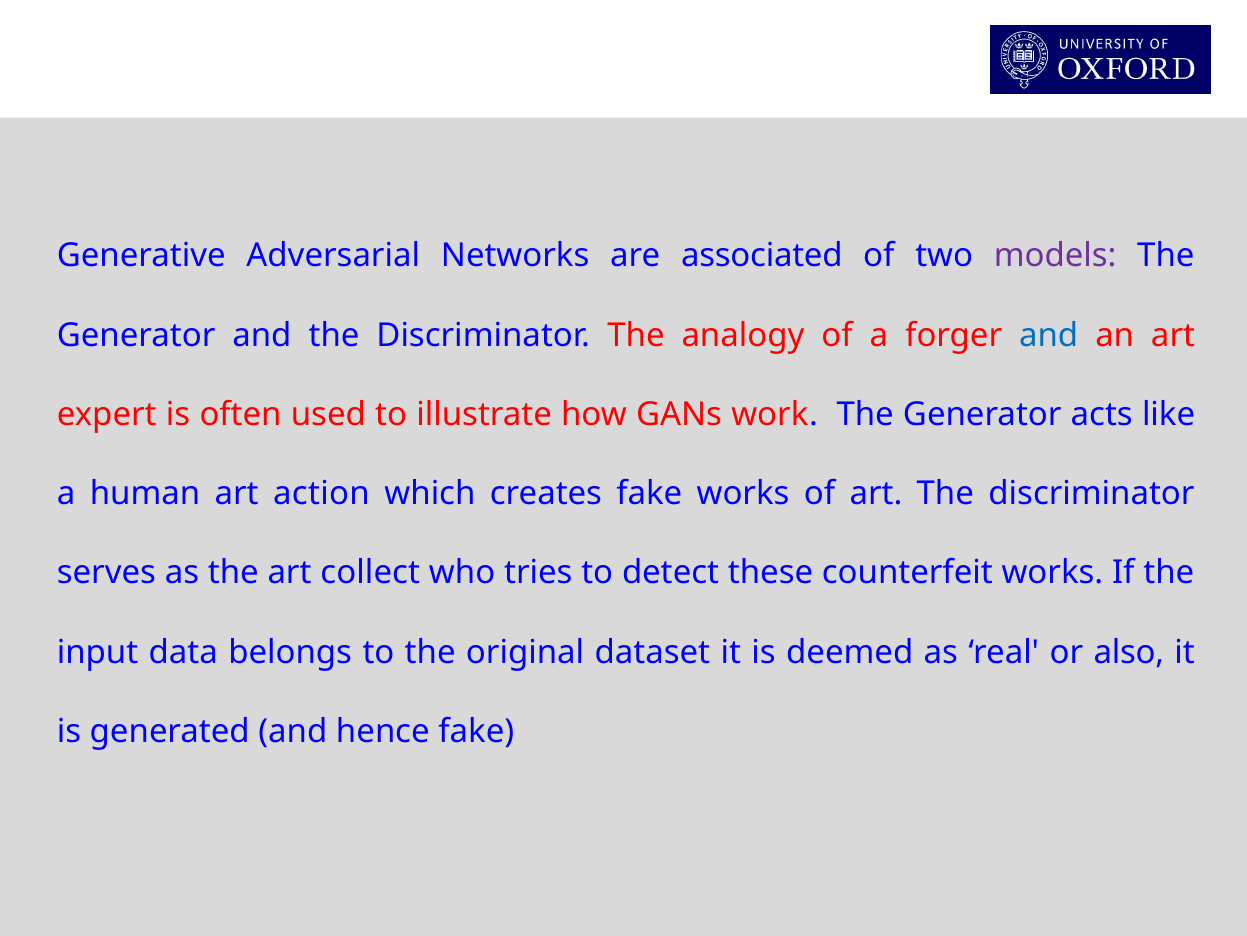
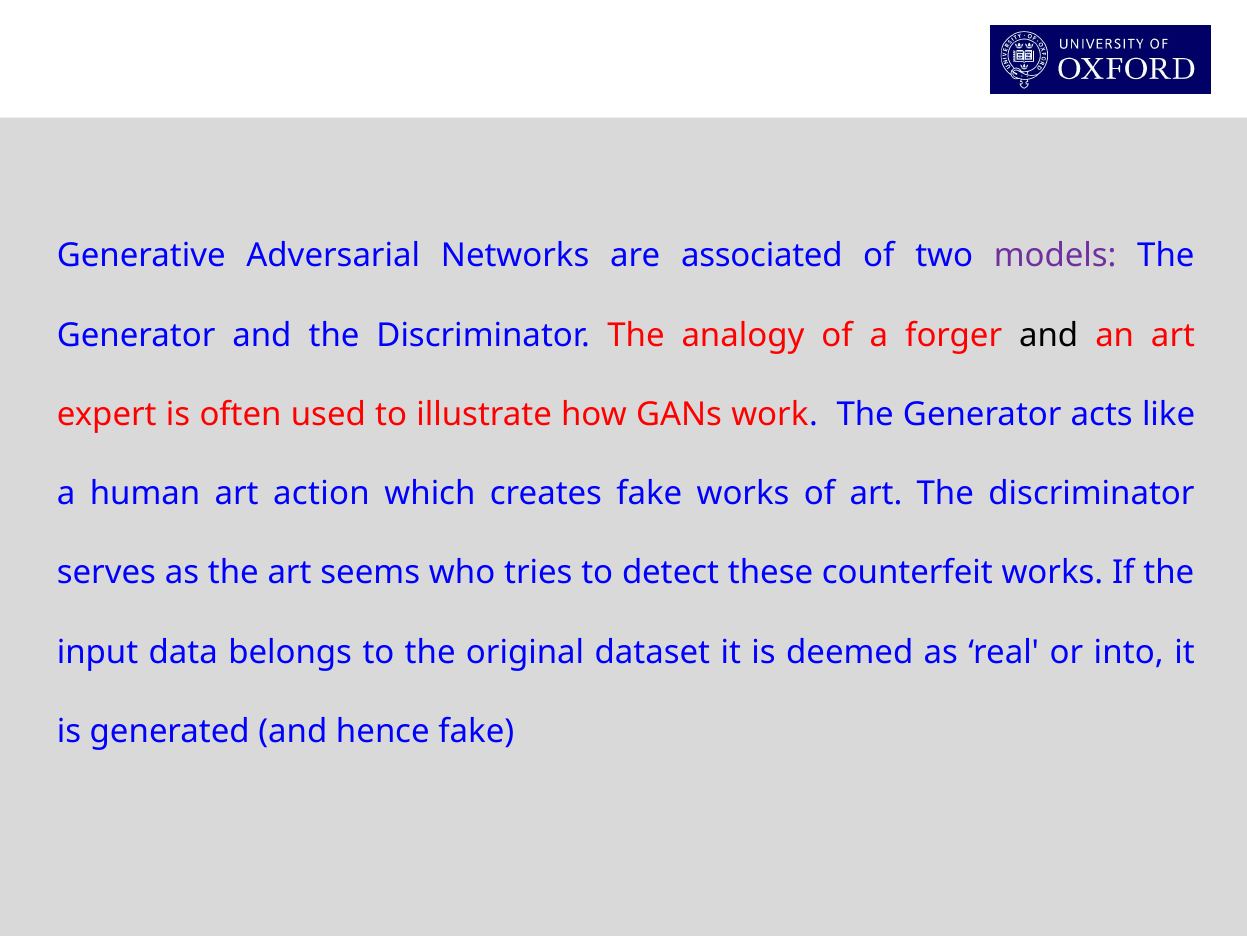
and colour: blue -> black (1049, 335)
collect: collect -> seems (370, 573)
also: also -> into (1129, 652)
